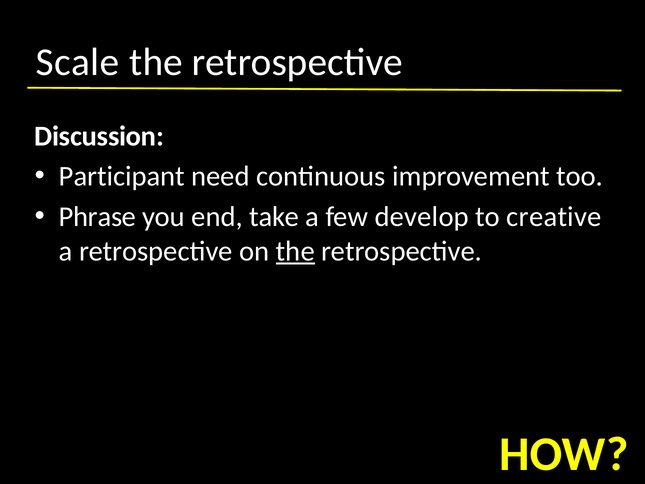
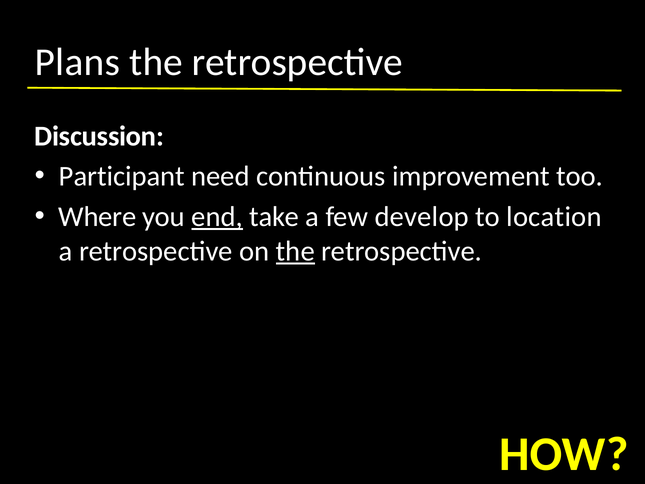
Scale: Scale -> Plans (77, 62)
Phrase: Phrase -> Where (97, 217)
end underline: none -> present (217, 217)
creative: creative -> location (554, 217)
